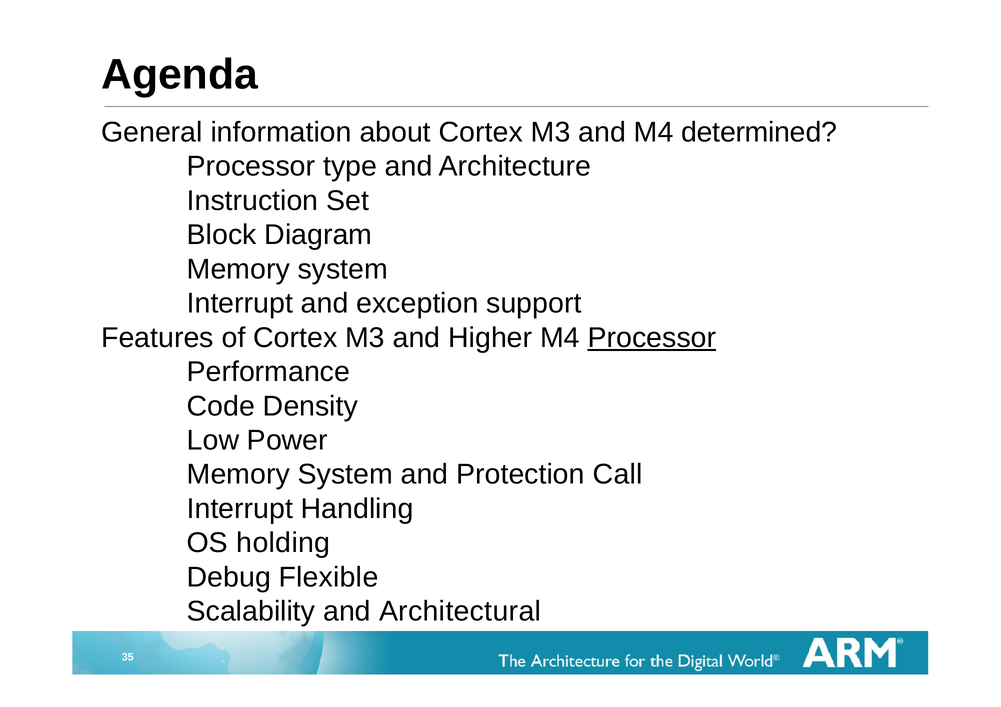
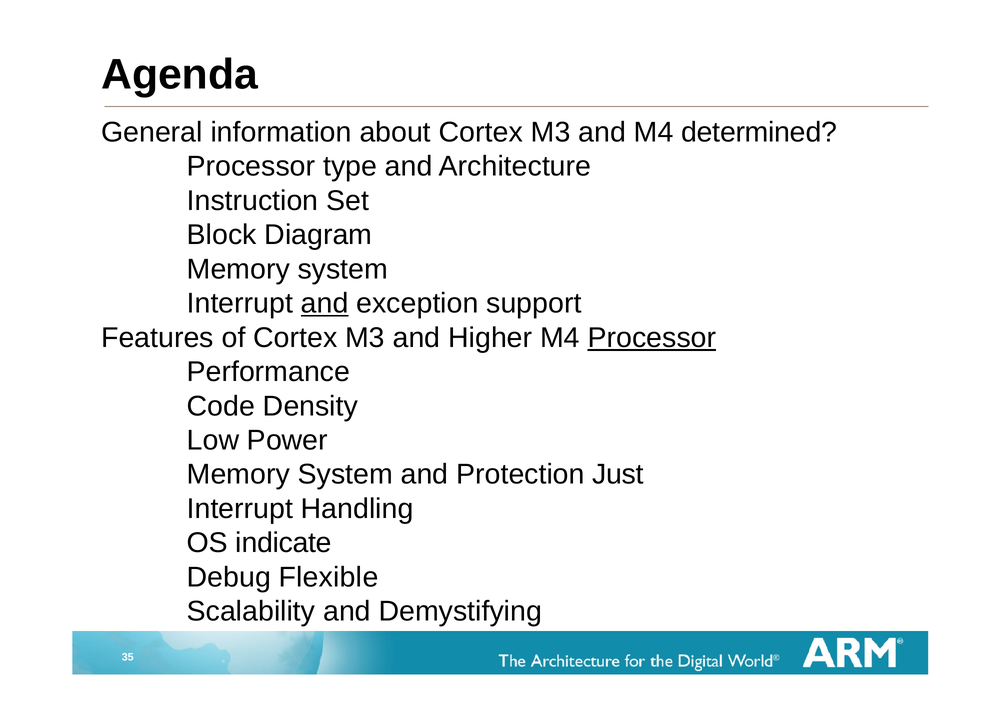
and underline: none -> present (325, 304)
Call: Call -> Just (618, 475)
holding: holding -> indicate (284, 543)
Architectural: Architectural -> Demystifying (460, 612)
